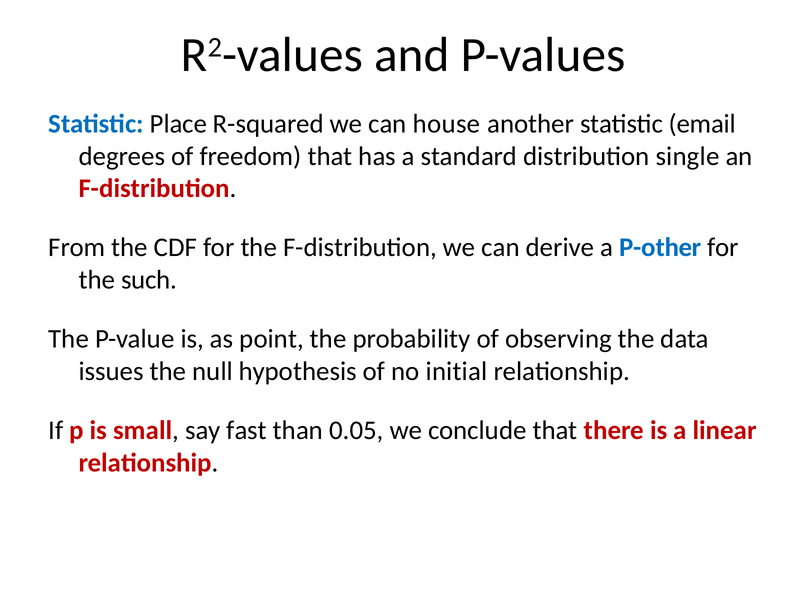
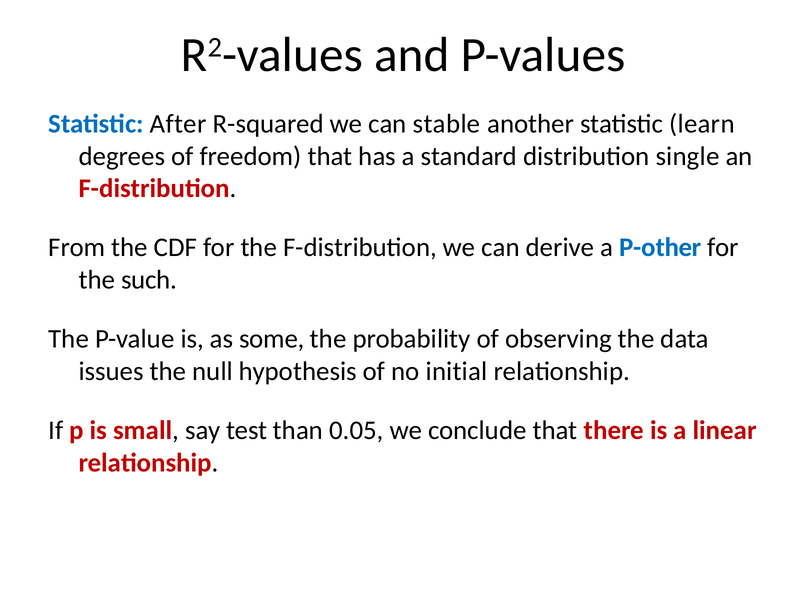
Place: Place -> After (178, 124)
house: house -> stable (447, 124)
email: email -> learn (702, 124)
point: point -> some (272, 339)
fast: fast -> test (247, 431)
